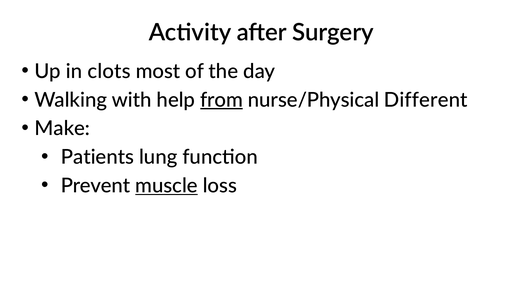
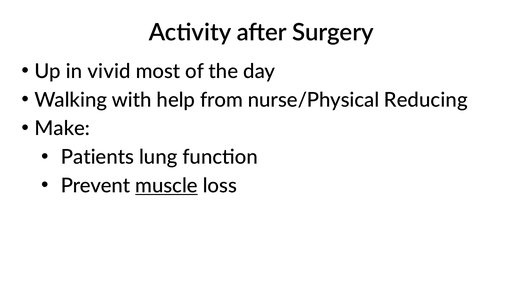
clots: clots -> vivid (109, 71)
from underline: present -> none (222, 100)
Different: Different -> Reducing (426, 100)
